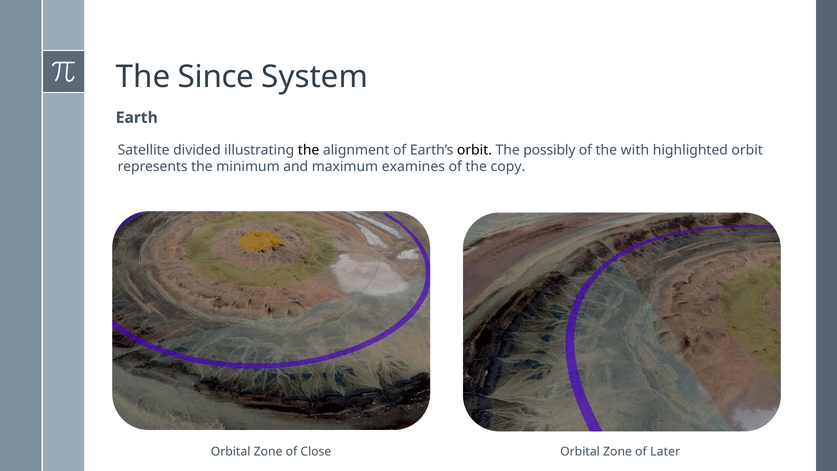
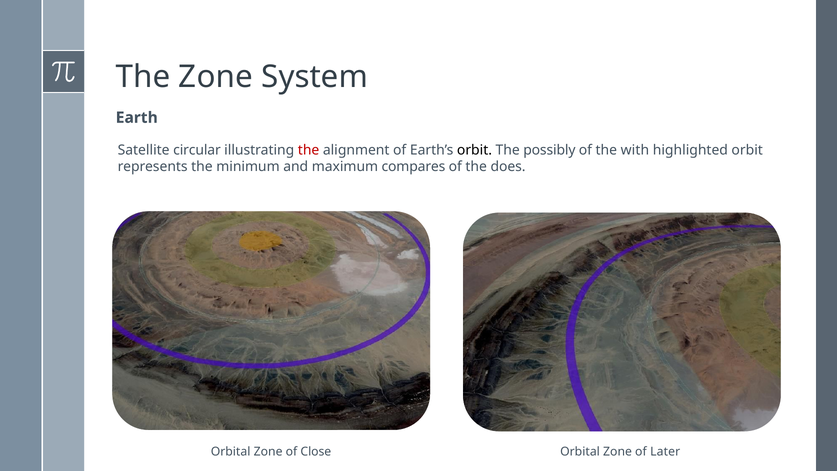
The Since: Since -> Zone (216, 77)
divided: divided -> circular (197, 150)
the colour: black -> red (309, 150)
examines: examines -> compares (413, 167)
copy: copy -> does (508, 167)
